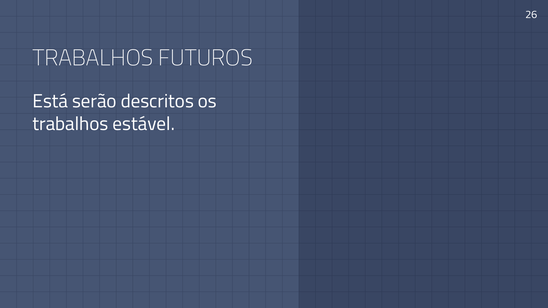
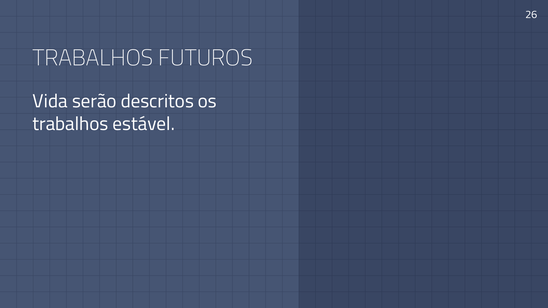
Está: Está -> Vida (50, 101)
